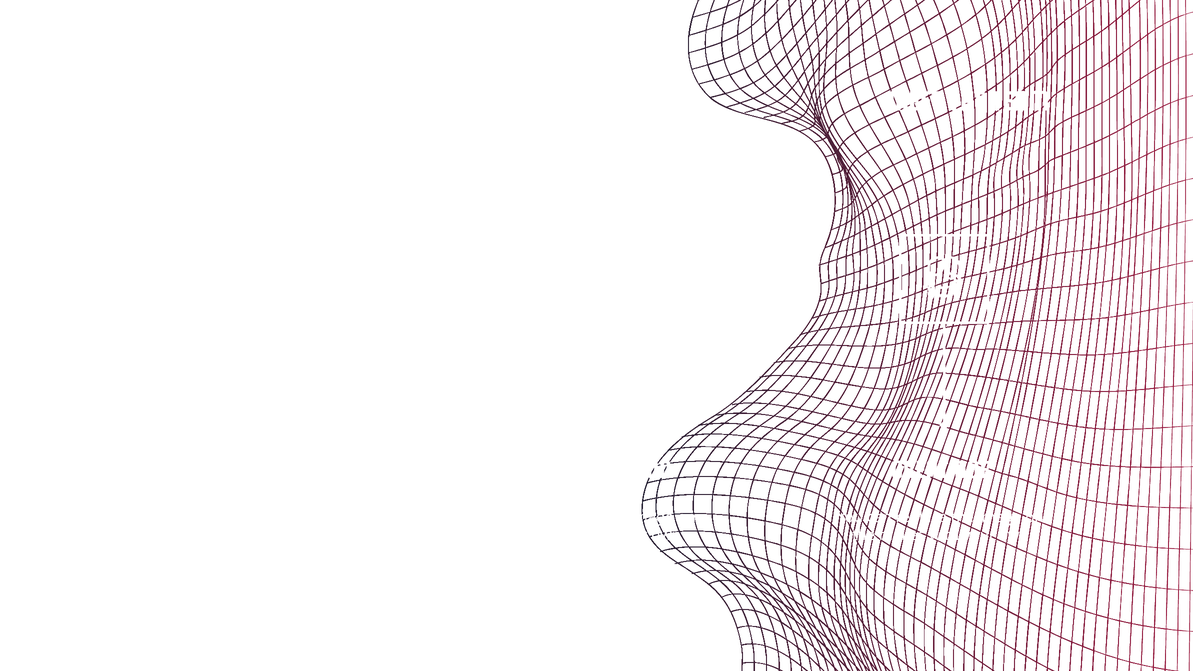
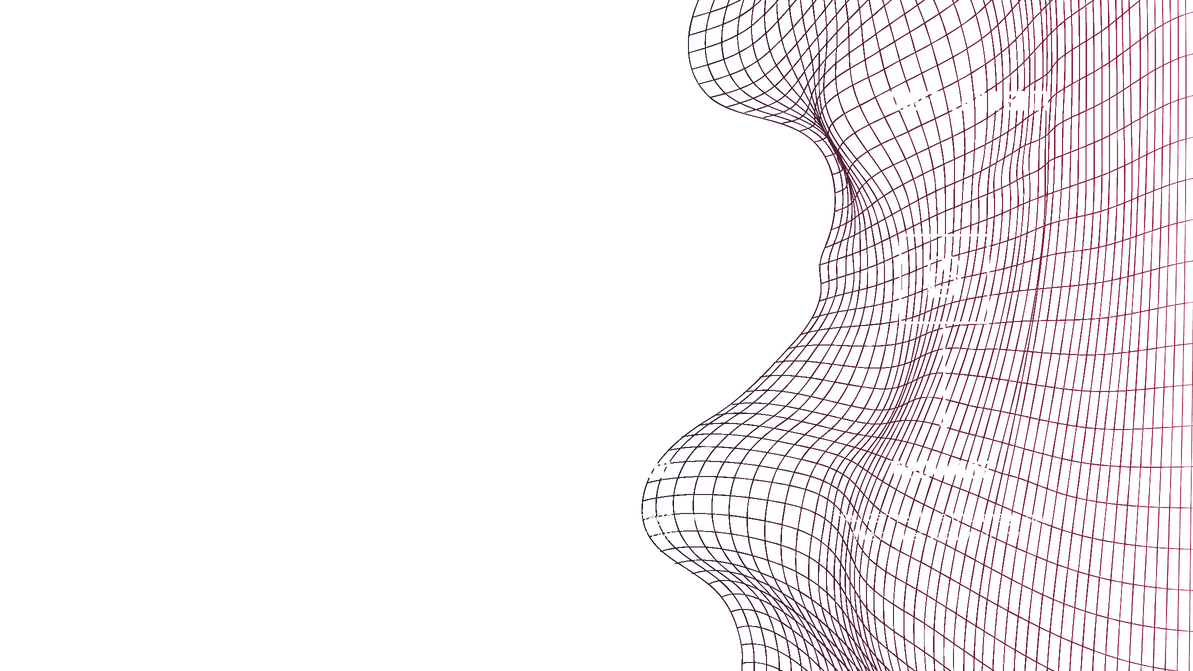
GREAT: GREAT -> TIPOVI (920, 470)
